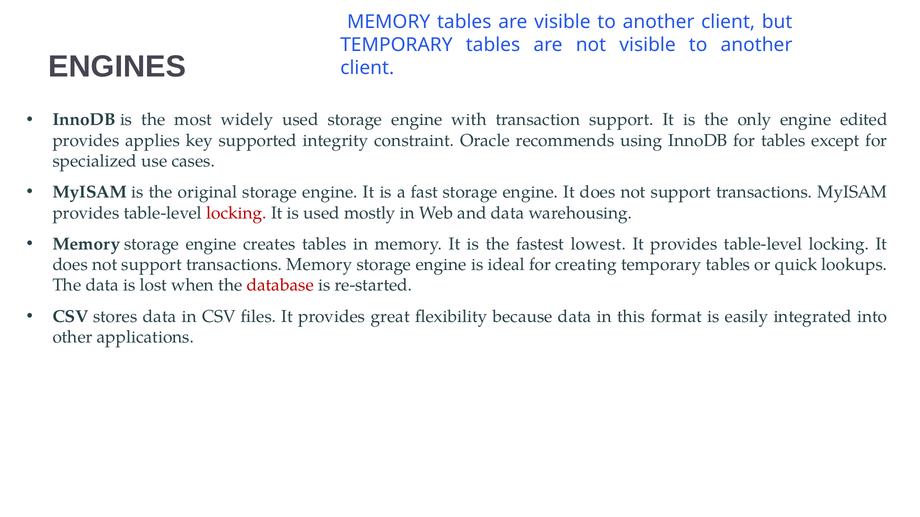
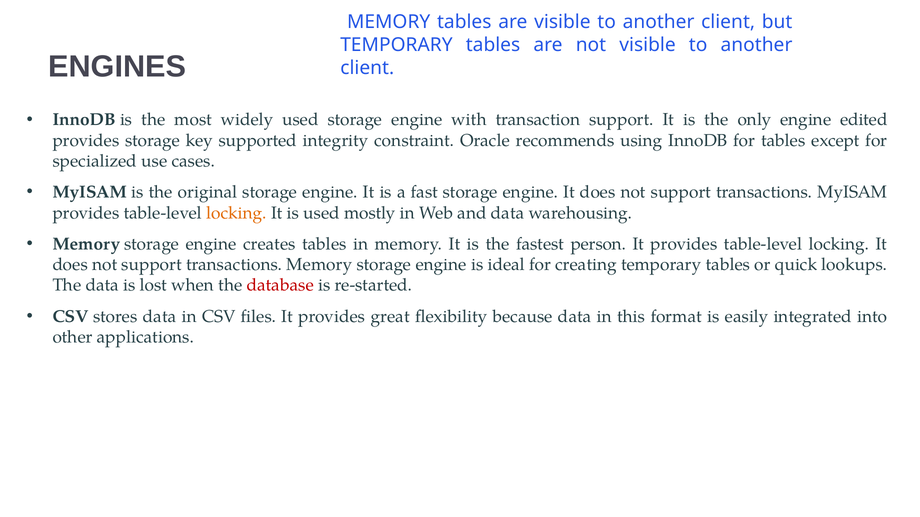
provides applies: applies -> storage (153, 141)
locking colour: red -> orange (237, 213)
lowest: lowest -> person (598, 244)
